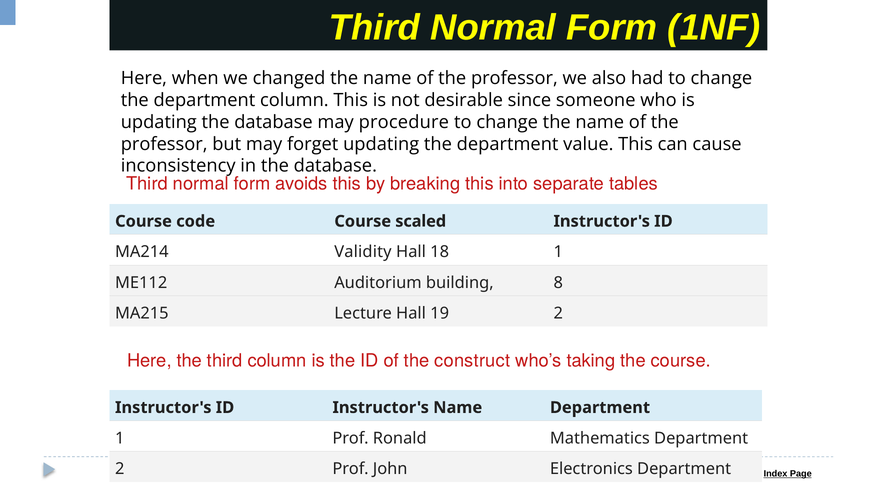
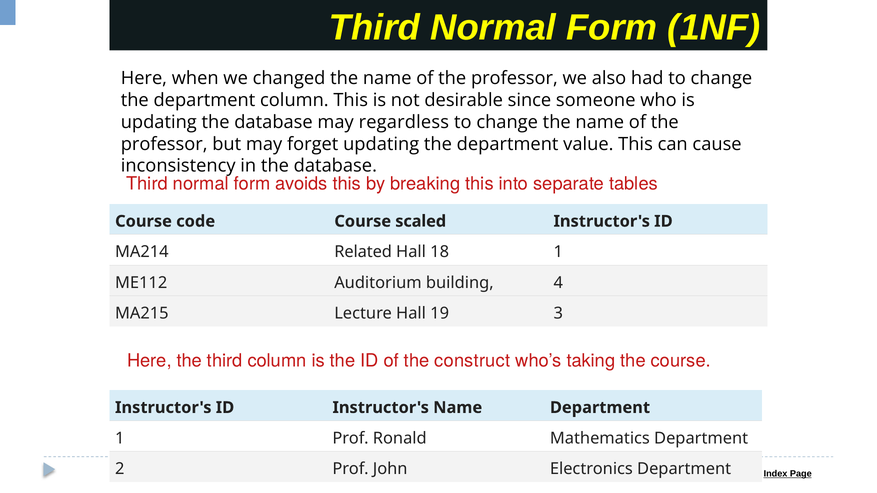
procedure: procedure -> regardless (404, 122)
Validity: Validity -> Related (363, 252)
8: 8 -> 4 (558, 283)
19 2: 2 -> 3 (558, 314)
